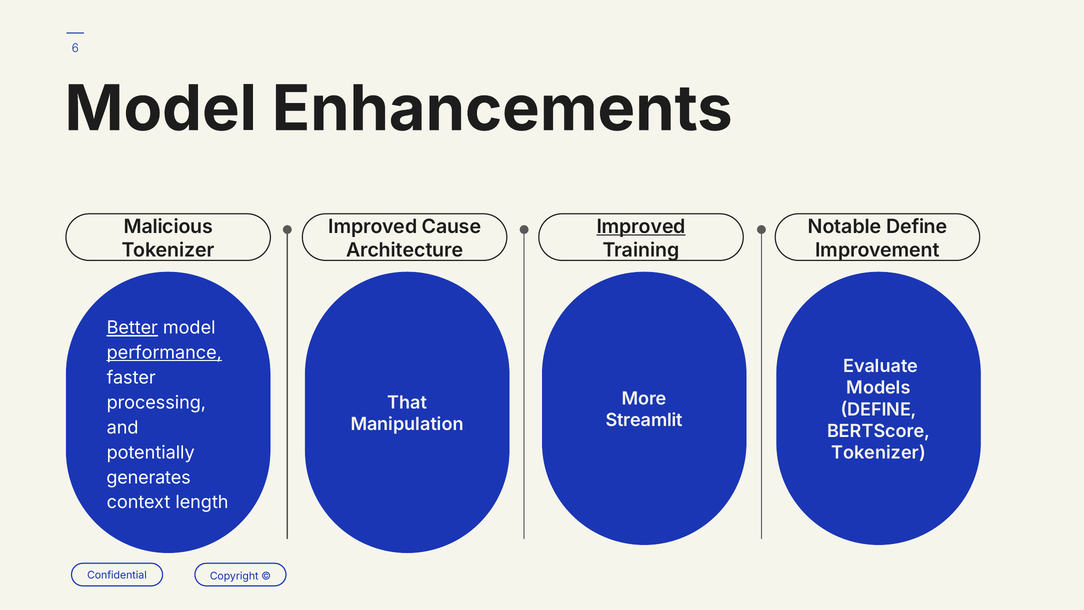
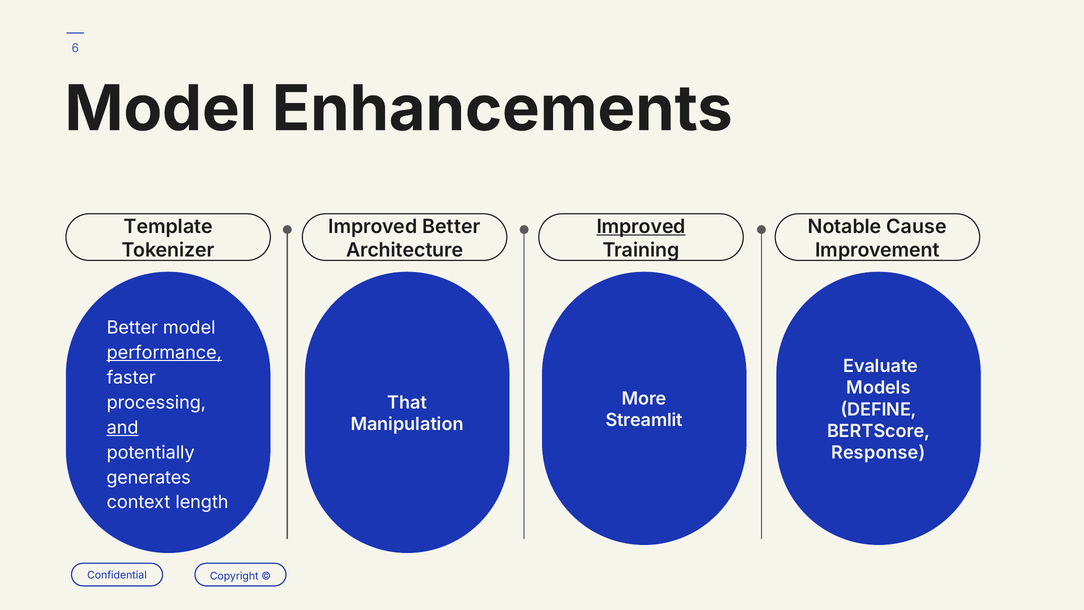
Malicious: Malicious -> Template (168, 227)
Improved Cause: Cause -> Better (451, 227)
Notable Define: Define -> Cause (917, 227)
Better underline: present -> none (132, 328)
and underline: none -> present (123, 428)
Tokenizer: Tokenizer -> Response (878, 453)
